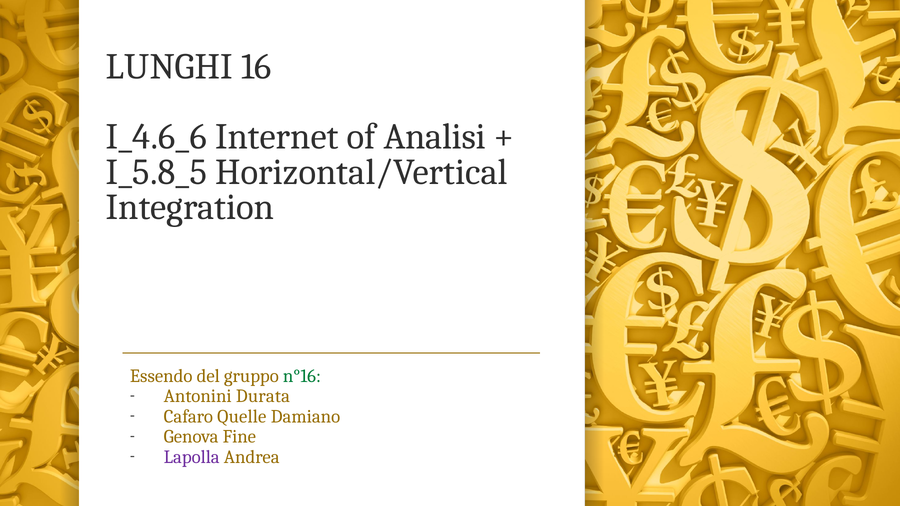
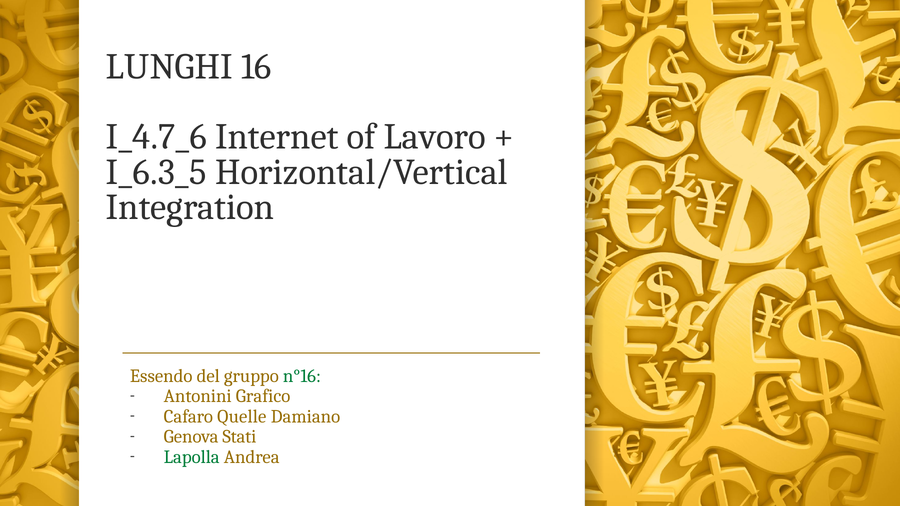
I_4.6_6: I_4.6_6 -> I_4.7_6 (156, 137)
Analisi: Analisi -> Lavoro (435, 137)
I_5.8_5: I_5.8_5 -> I_6.3_5 (156, 172)
Durata: Durata -> Grafico (263, 396)
Fine: Fine -> Stati (239, 437)
Lapolla colour: purple -> green (192, 457)
